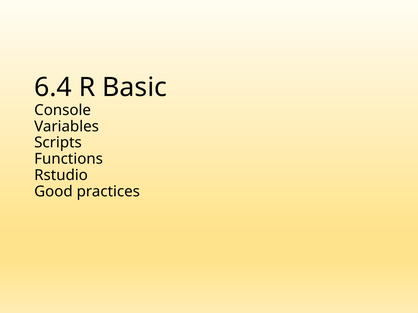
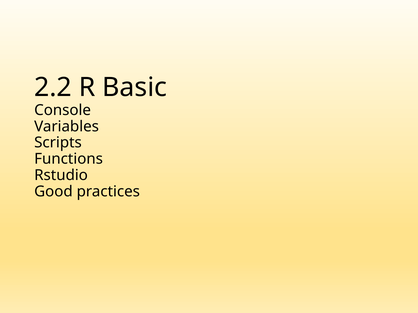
6.4: 6.4 -> 2.2 (53, 88)
